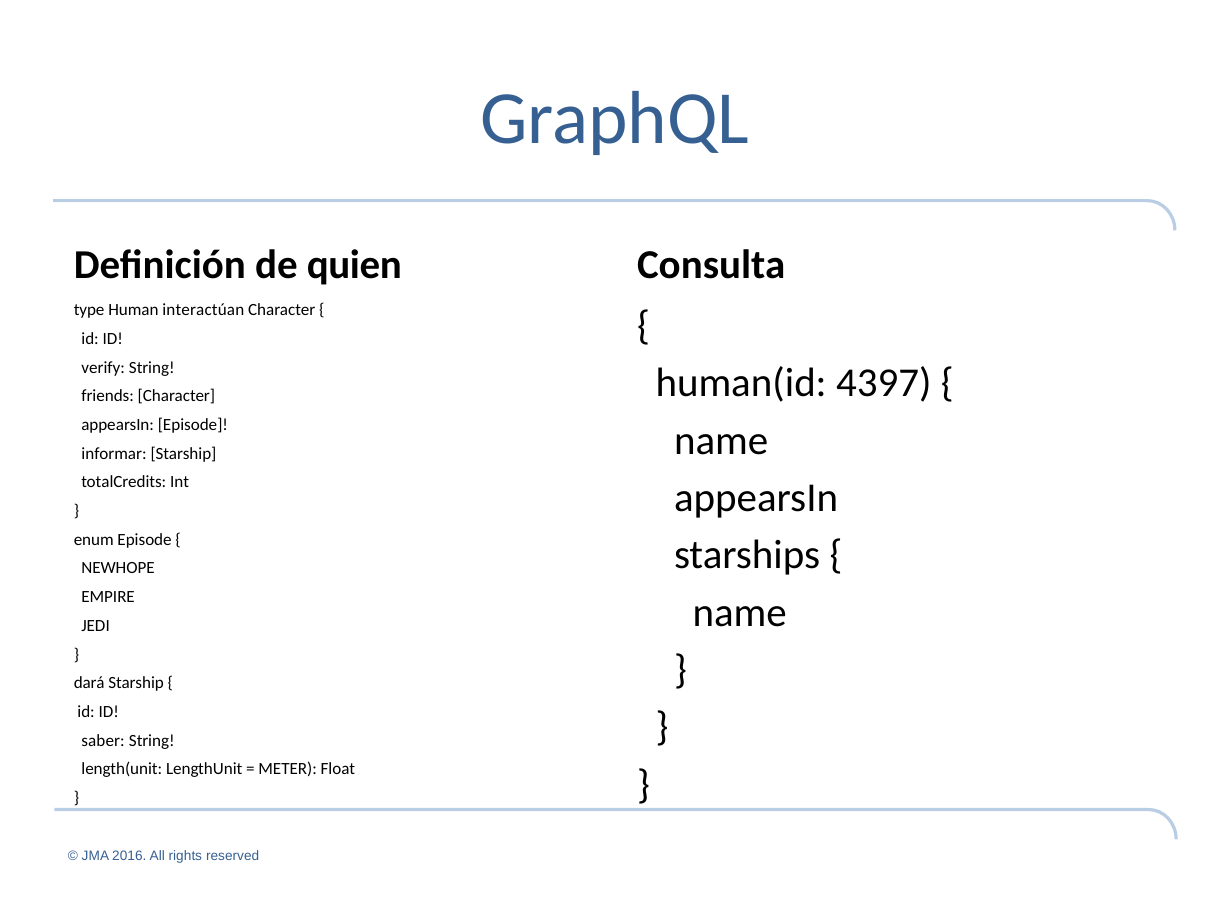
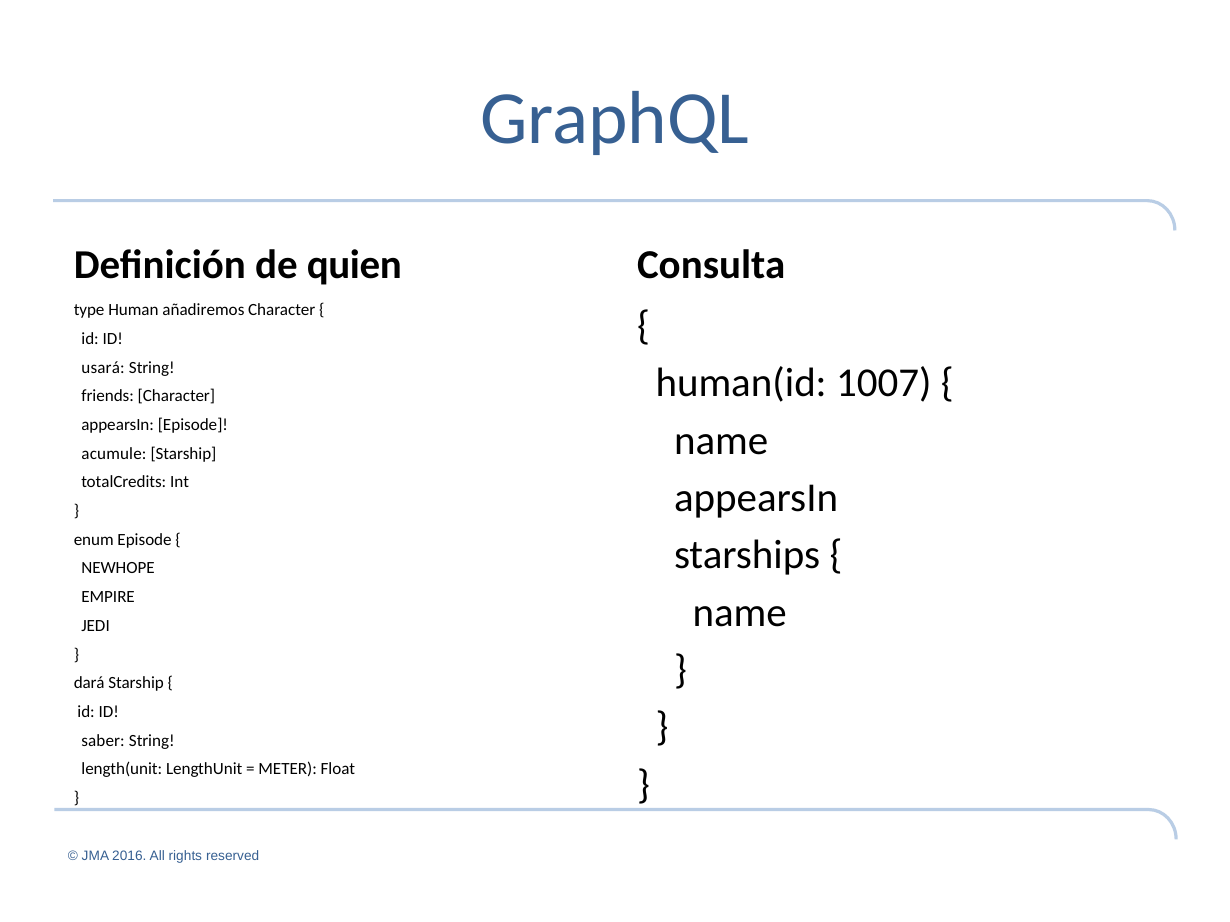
interactúan: interactúan -> añadiremos (203, 310)
verify: verify -> usará (103, 368)
4397: 4397 -> 1007 (884, 384)
informar: informar -> acumule (114, 454)
